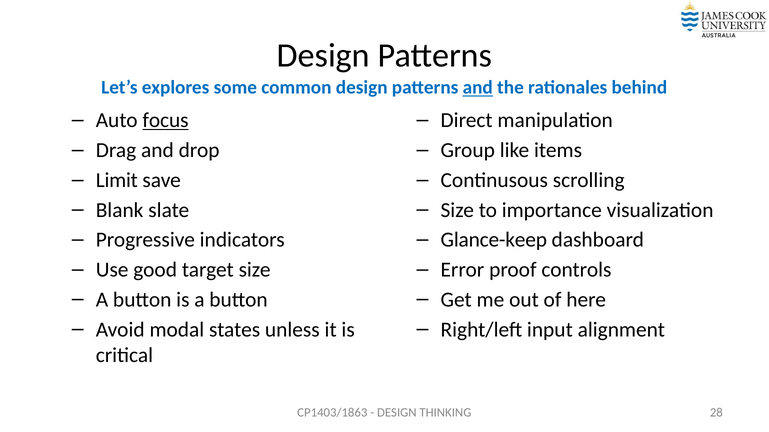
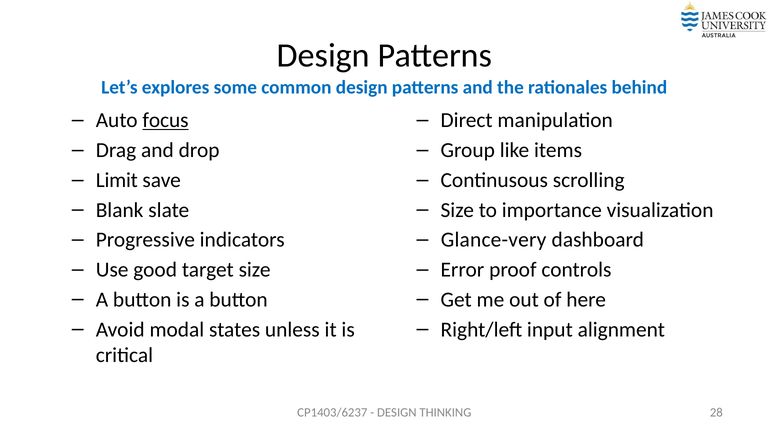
and underline: present -> none (478, 88)
Glance-keep: Glance-keep -> Glance-very (494, 240)
CP1403/1863: CP1403/1863 -> CP1403/6237 (332, 413)
